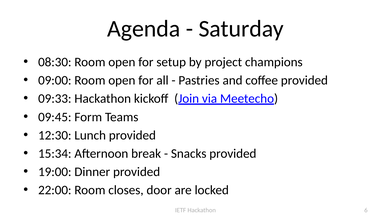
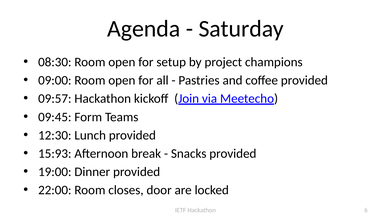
09:33: 09:33 -> 09:57 (55, 98)
15:34: 15:34 -> 15:93 (55, 153)
